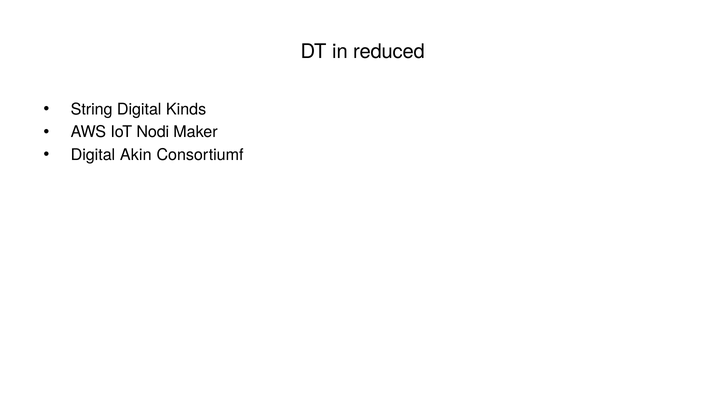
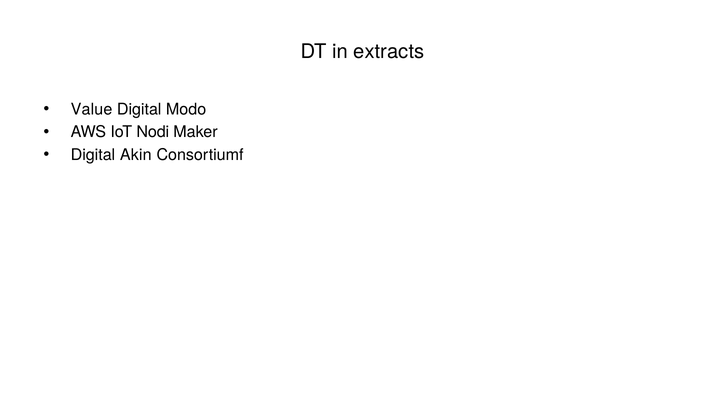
reduced: reduced -> extracts (389, 52)
String: String -> Value (92, 110)
Kinds: Kinds -> Modo (186, 110)
